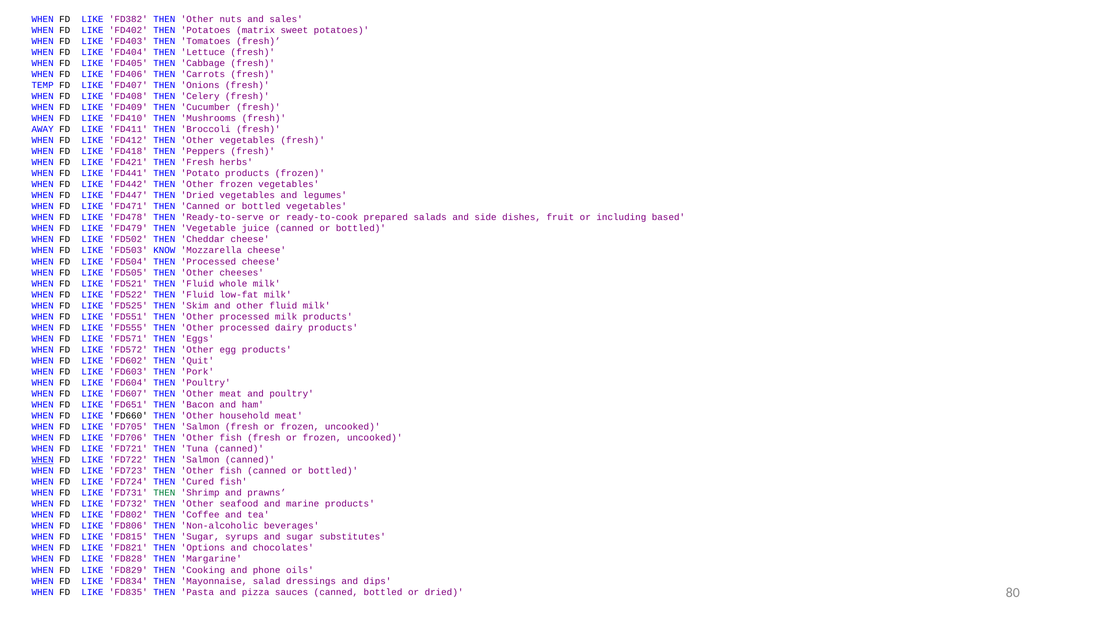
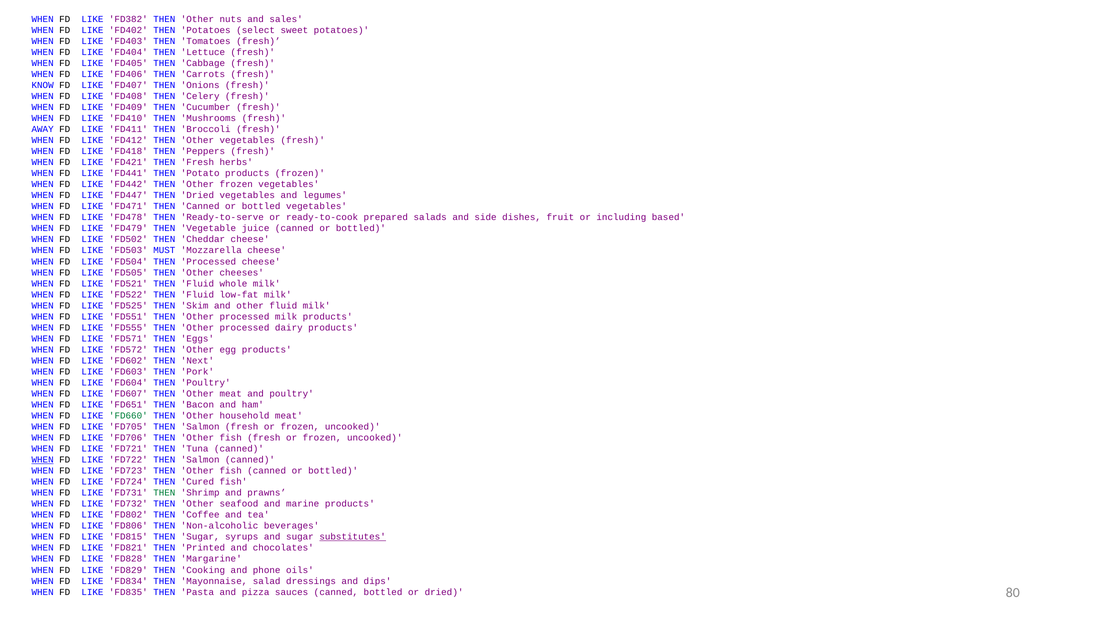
matrix: matrix -> select (256, 30)
TEMP: TEMP -> KNOW (43, 85)
KNOW: KNOW -> MUST (164, 250)
Quit: Quit -> Next (197, 361)
FD660 colour: black -> green (128, 416)
substitutes underline: none -> present (353, 537)
Options: Options -> Printed (203, 548)
